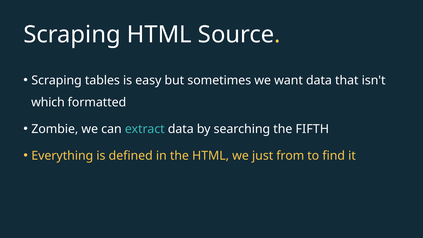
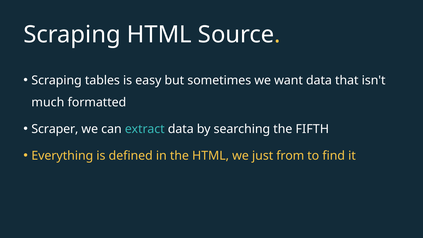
which: which -> much (48, 102)
Zombie: Zombie -> Scraper (55, 129)
